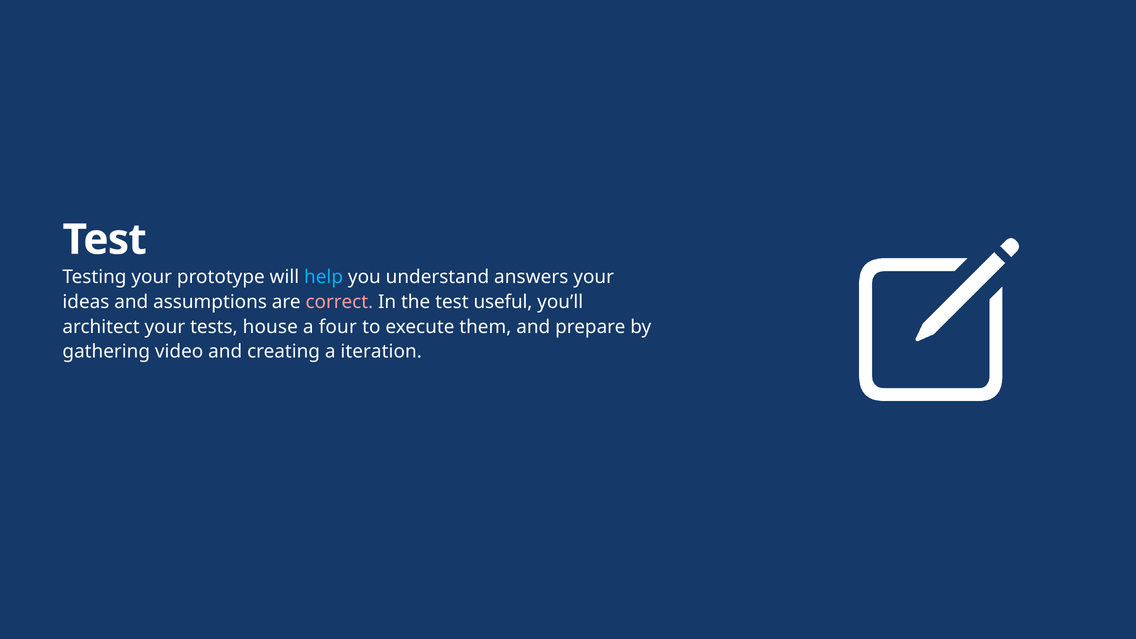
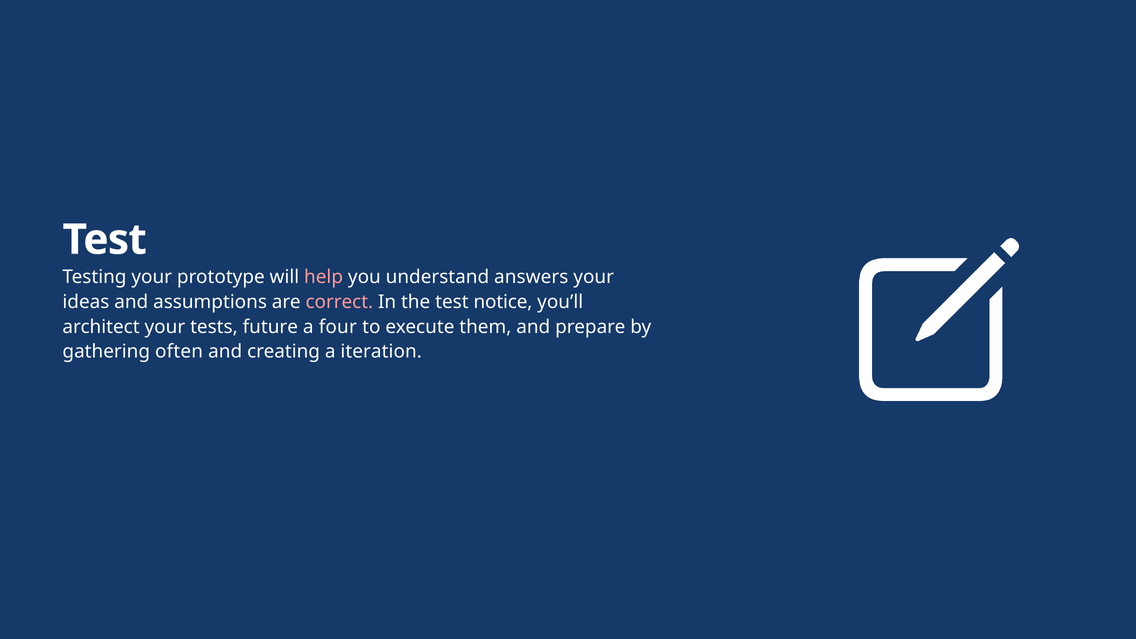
help colour: light blue -> pink (324, 277)
useful: useful -> notice (503, 302)
house: house -> future (270, 327)
video: video -> often (179, 352)
